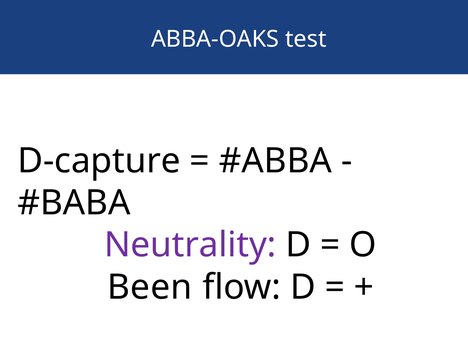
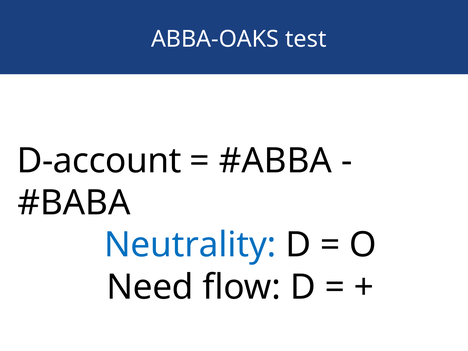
D-capture: D-capture -> D-account (99, 161)
Neutrality colour: purple -> blue (190, 245)
Been: Been -> Need (150, 287)
